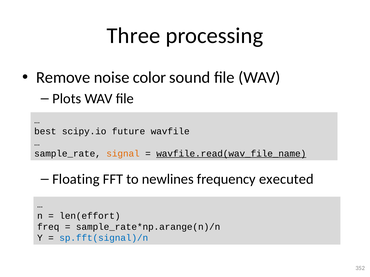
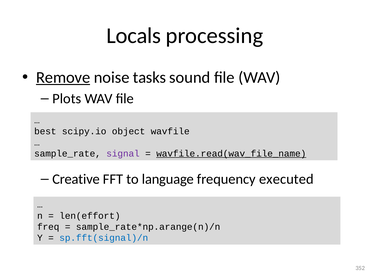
Three: Three -> Locals (134, 36)
Remove underline: none -> present (63, 78)
color: color -> tasks (149, 78)
future: future -> object (129, 132)
signal colour: orange -> purple (123, 154)
Floating: Floating -> Creative (76, 180)
newlines: newlines -> language (168, 180)
